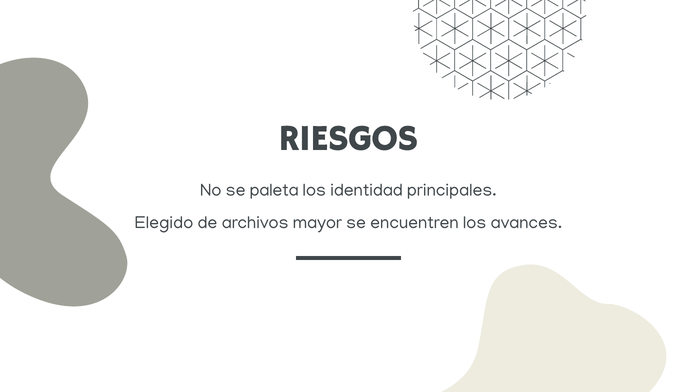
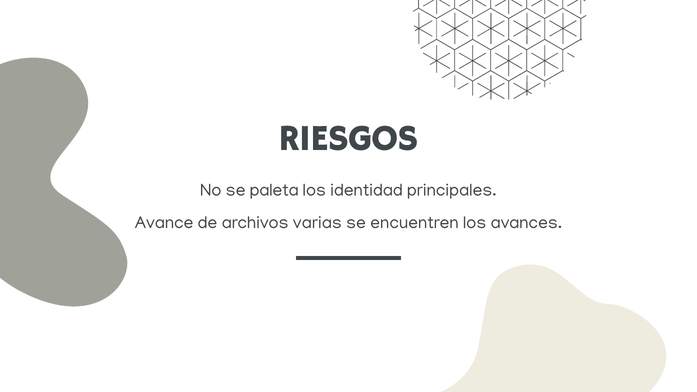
Elegido: Elegido -> Avance (164, 223)
mayor: mayor -> varias (317, 223)
